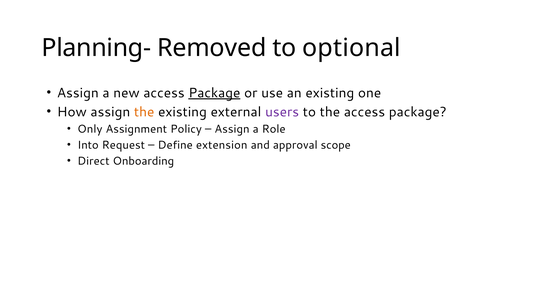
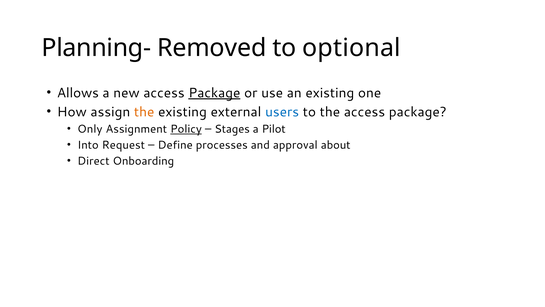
Assign: Assign -> Allows (78, 93)
users colour: purple -> blue (282, 112)
Policy underline: none -> present (186, 129)
Assign: Assign -> Stages (232, 129)
Role: Role -> Pilot (274, 129)
extension: extension -> processes (222, 145)
scope: scope -> about (336, 145)
